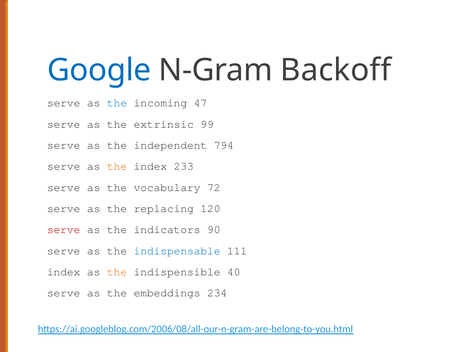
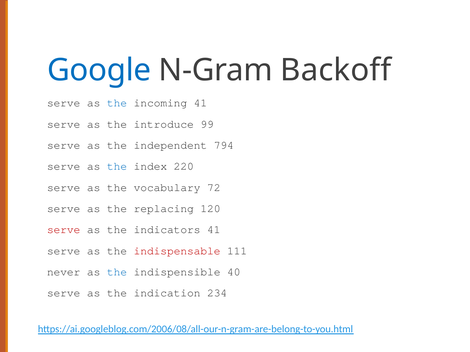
incoming 47: 47 -> 41 (200, 103)
extrinsic: extrinsic -> introduce (164, 124)
the colour: orange -> blue (117, 167)
233: 233 -> 220 (184, 167)
indicators 90: 90 -> 41 (214, 230)
indispensable colour: blue -> red (177, 251)
index: index -> never (64, 272)
the colour: orange -> blue (117, 272)
embeddings: embeddings -> indication (167, 293)
